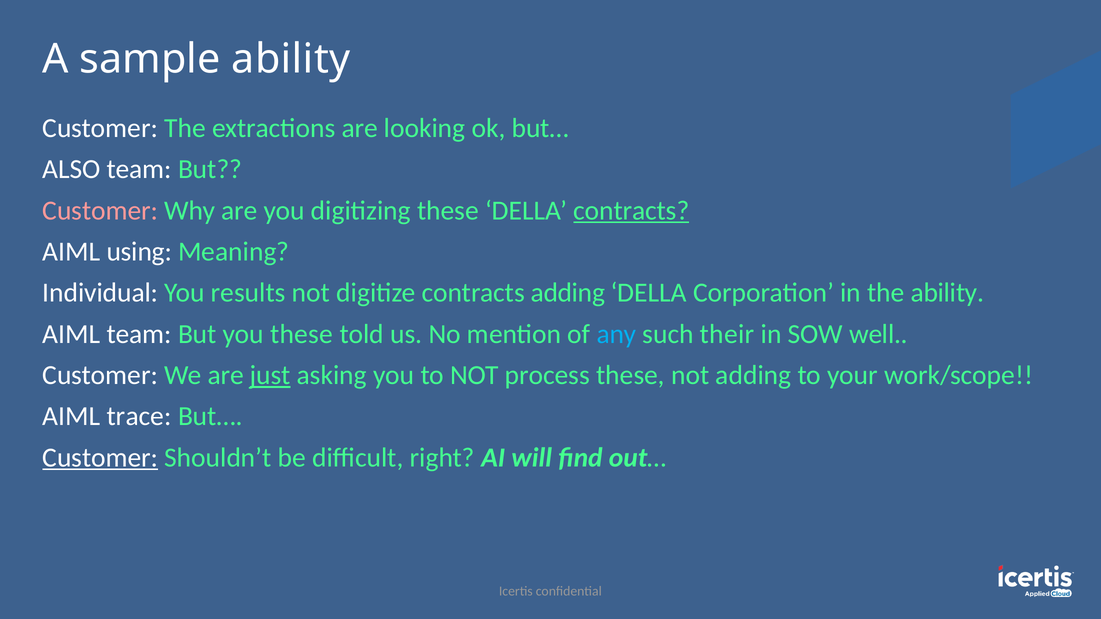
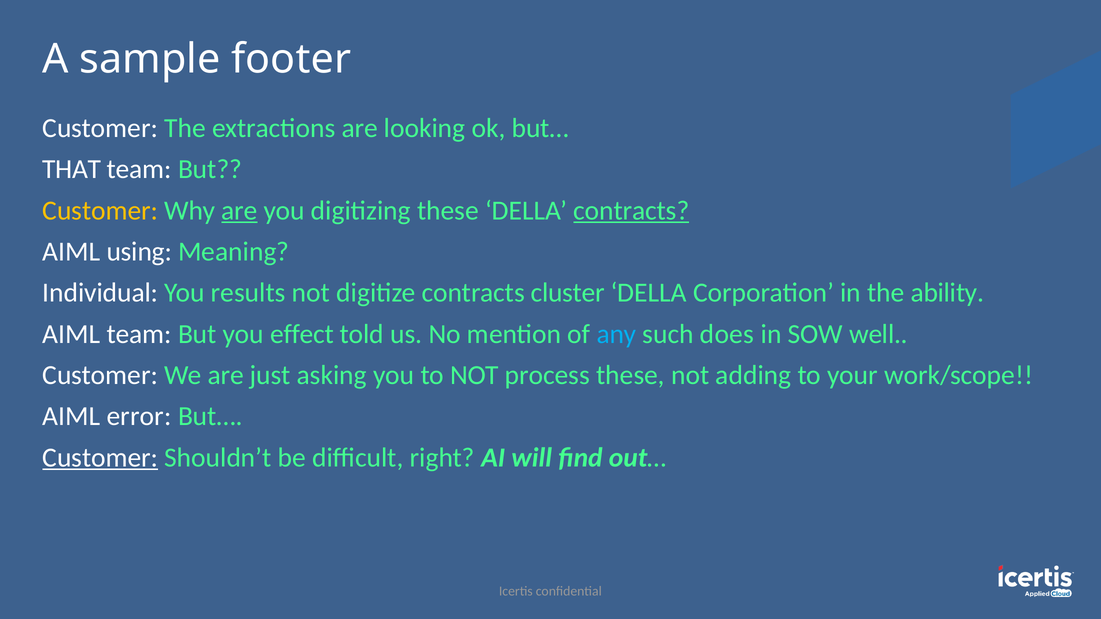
sample ability: ability -> footer (291, 59)
ALSO: ALSO -> THAT (72, 169)
Customer colour: pink -> yellow (100, 211)
are underline: none -> present (239, 211)
contracts adding: adding -> cluster (568, 293)
you these: these -> effect (302, 334)
their: their -> does (727, 334)
just underline: present -> none (270, 375)
trace: trace -> error (139, 417)
